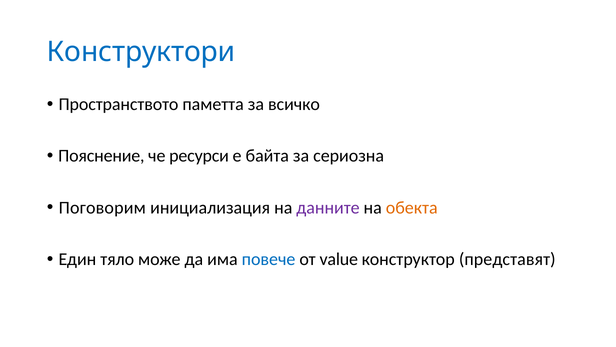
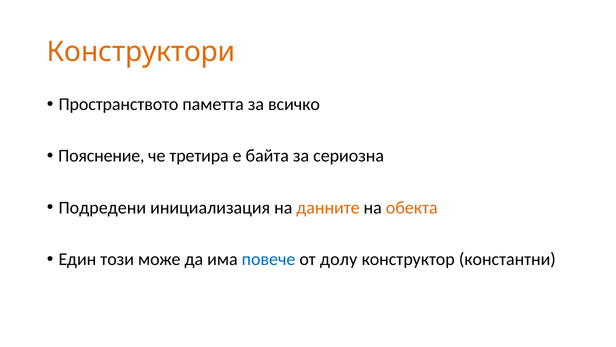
Конструктори colour: blue -> orange (141, 52)
ресурси: ресурси -> третира (199, 156)
Поговорим: Поговорим -> Подредени (102, 207)
данните colour: purple -> orange (328, 207)
тяло: тяло -> този (117, 259)
value: value -> долу (339, 259)
представят: представят -> константни (507, 259)
